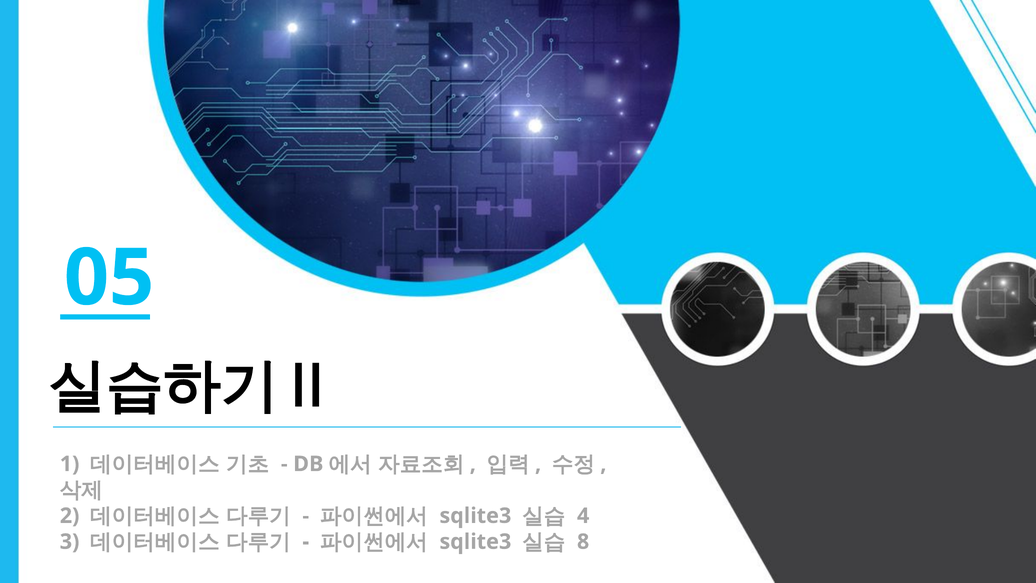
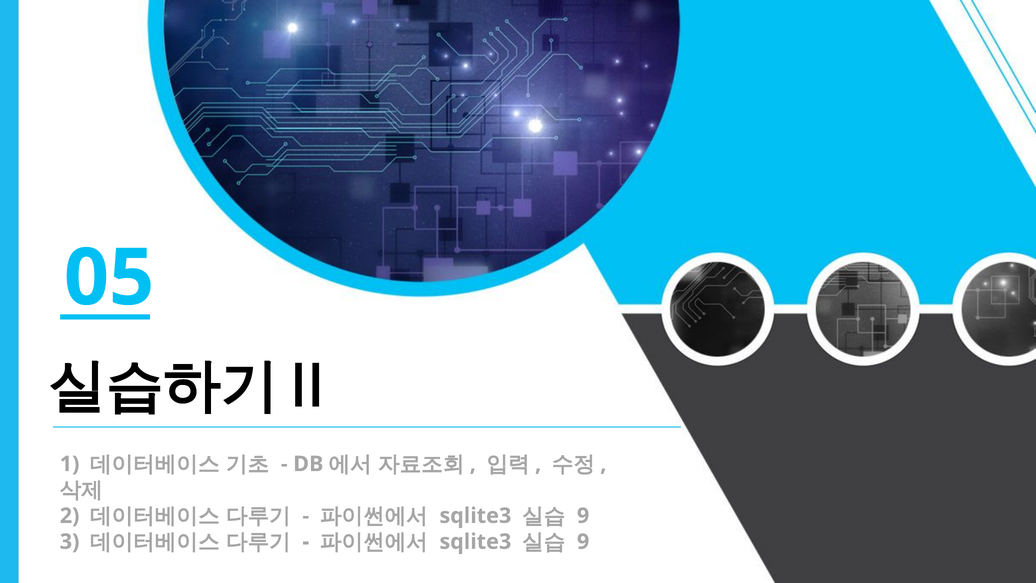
4: 4 -> 9 (583, 516)
8: 8 -> 9 (583, 542)
